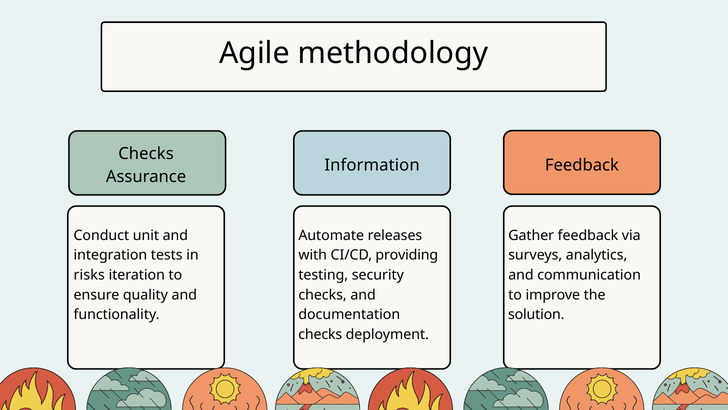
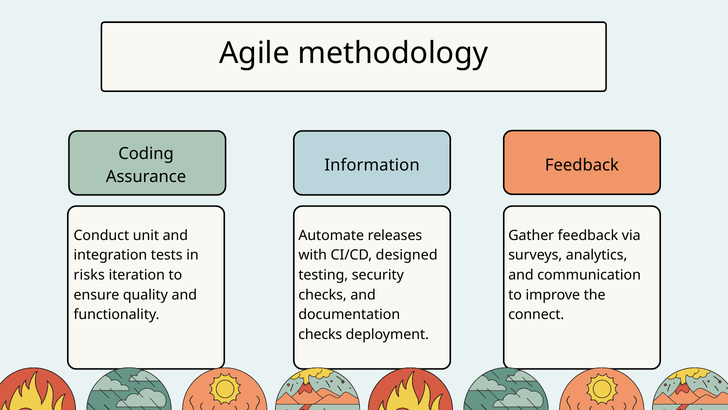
Checks: Checks -> Coding (146, 153)
providing: providing -> designed (407, 255)
solution: solution -> connect (536, 314)
